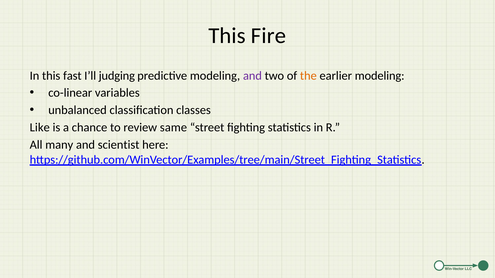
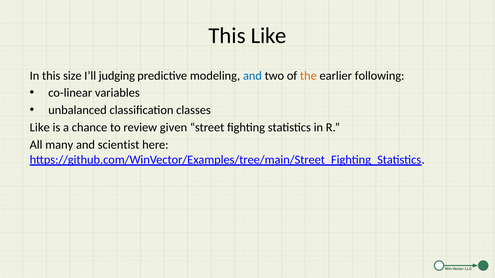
This Fire: Fire -> Like (269, 36)
fast: fast -> size (72, 76)
and colour: purple -> blue (252, 76)
earlier modeling: modeling -> following (380, 76)
same: same -> given (173, 128)
